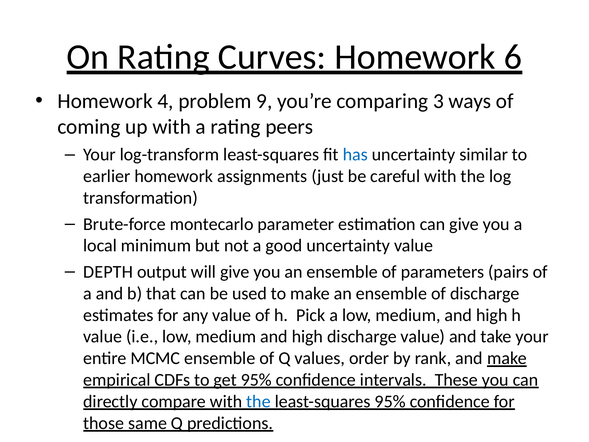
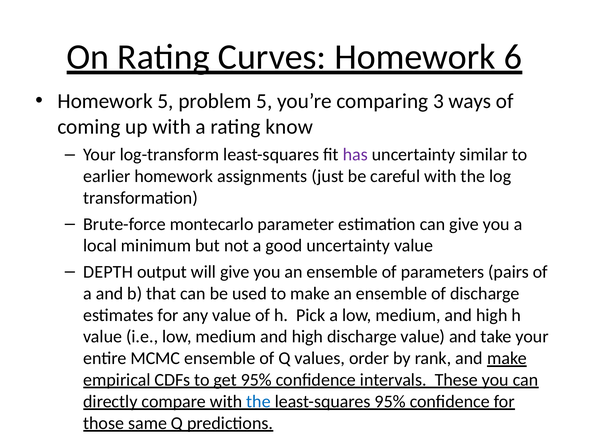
Homework 4: 4 -> 5 (166, 101)
problem 9: 9 -> 5 (264, 101)
peers: peers -> know (289, 127)
has colour: blue -> purple (355, 155)
